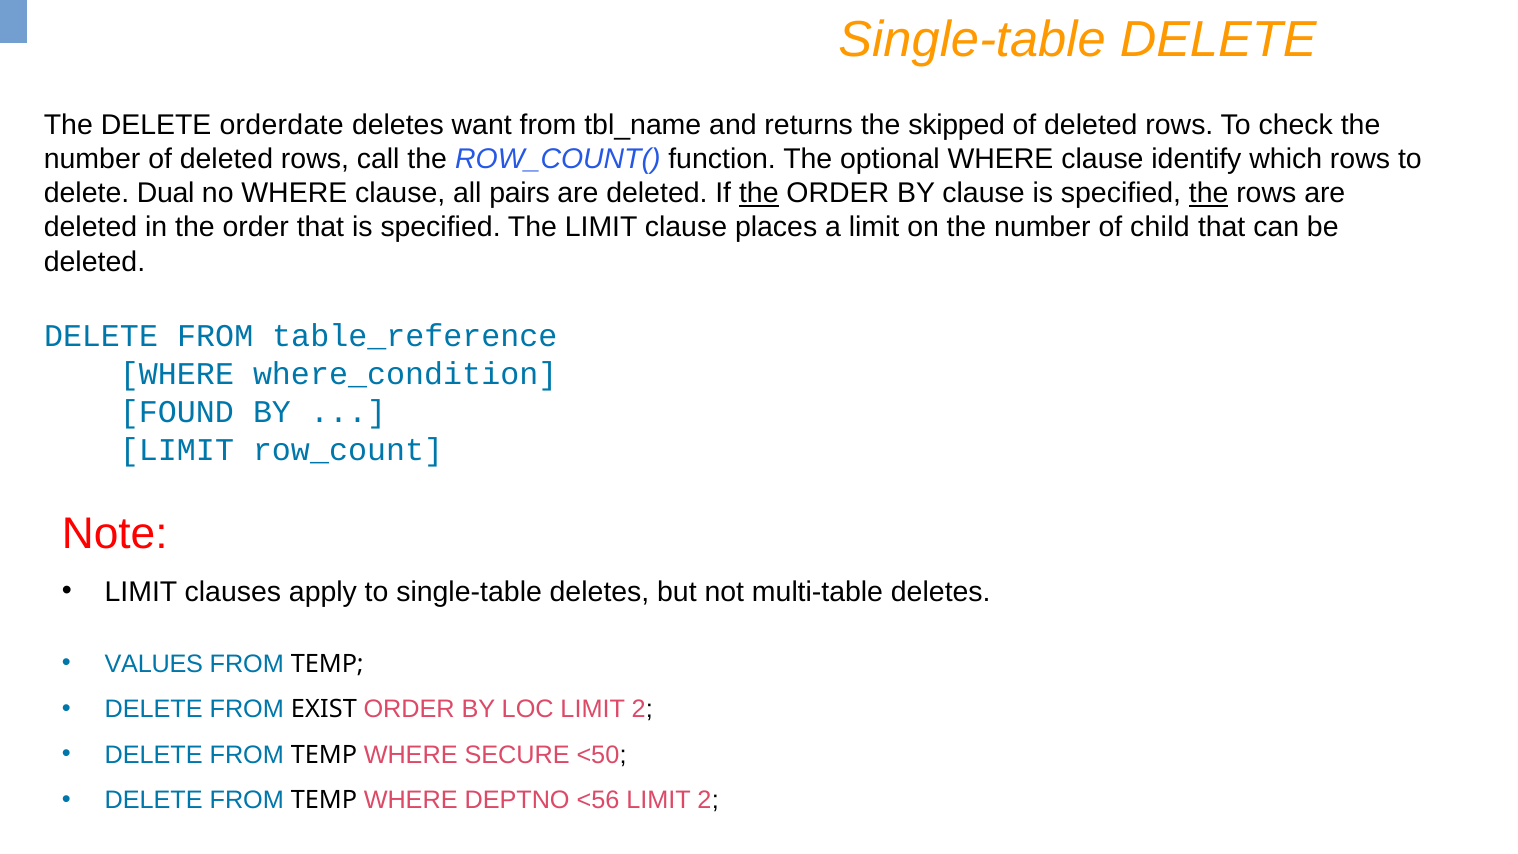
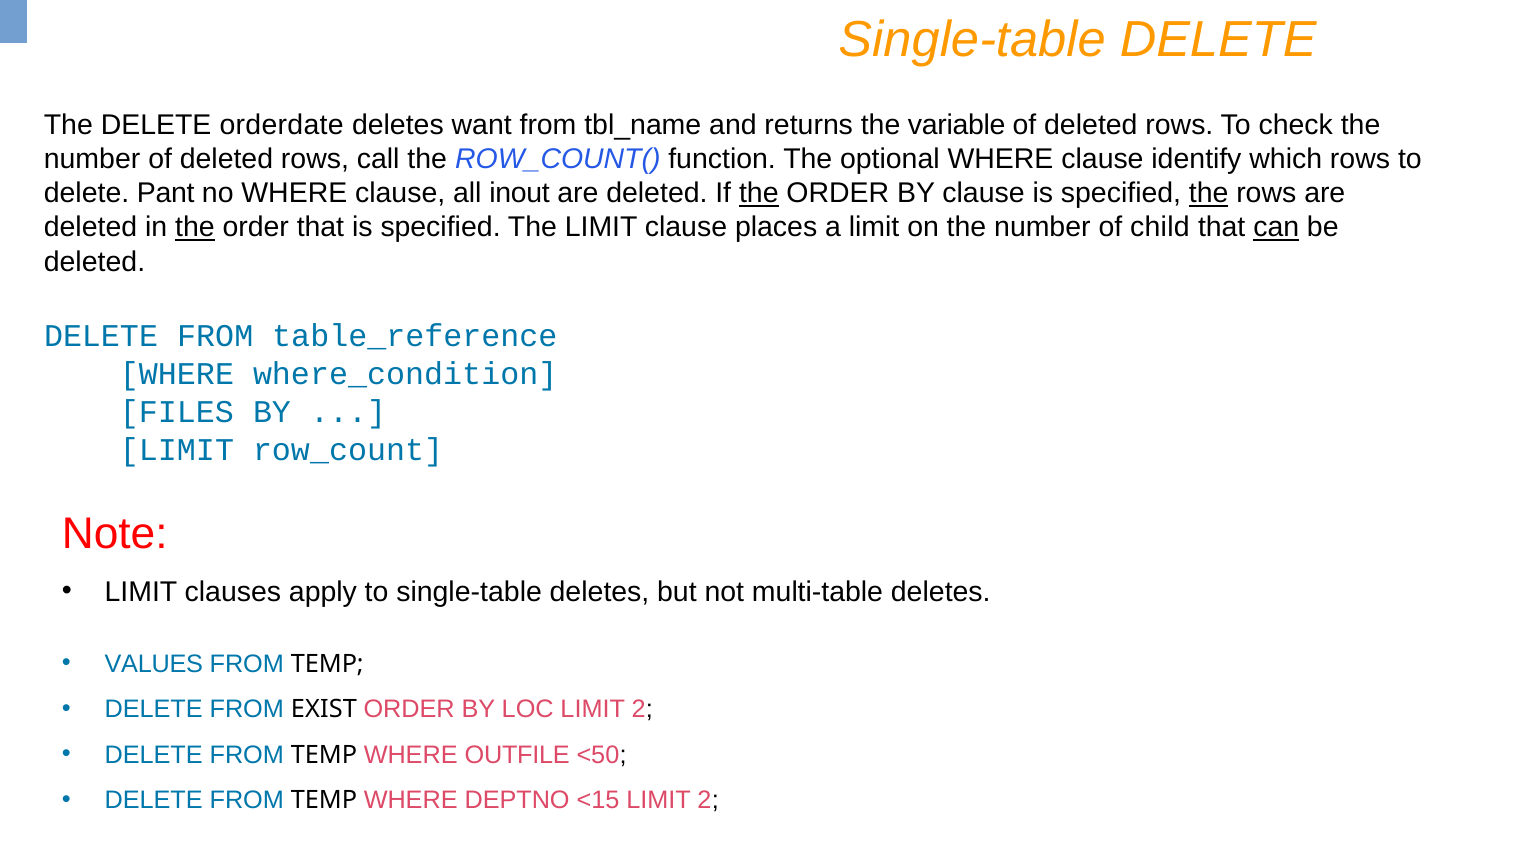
skipped: skipped -> variable (957, 125)
Dual: Dual -> Pant (166, 193)
pairs: pairs -> inout (520, 193)
the underline: none -> present (195, 228)
can underline: none -> present (1276, 228)
FOUND: FOUND -> FILES (177, 412)
SECURE: SECURE -> OUTFILE (517, 755)
<56: <56 -> <15 (598, 800)
